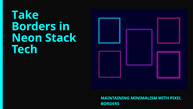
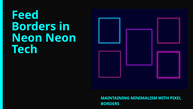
Take: Take -> Feed (25, 15)
Neon Stack: Stack -> Neon (61, 38)
